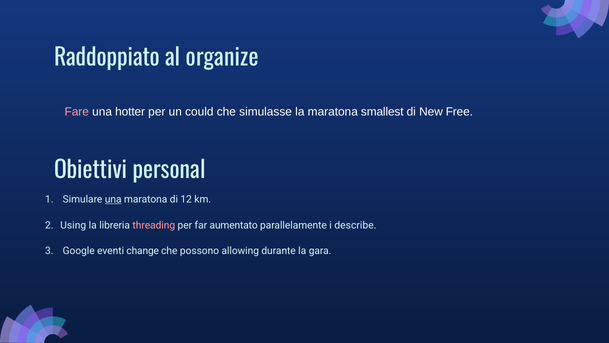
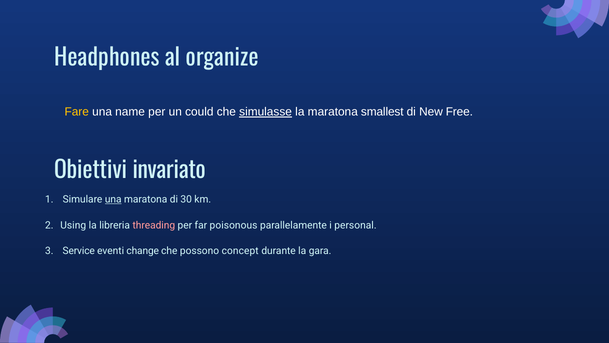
Raddoppiato: Raddoppiato -> Headphones (107, 58)
Fare colour: pink -> yellow (77, 112)
hotter: hotter -> name (130, 112)
simulasse underline: none -> present (266, 112)
personal: personal -> invariato (169, 170)
12: 12 -> 30 (186, 199)
aumentato: aumentato -> poisonous (234, 225)
describe: describe -> personal (355, 225)
Google: Google -> Service (79, 251)
allowing: allowing -> concept (240, 251)
